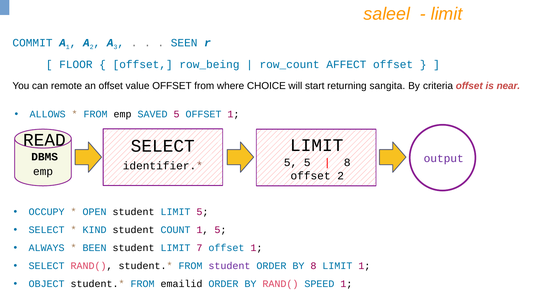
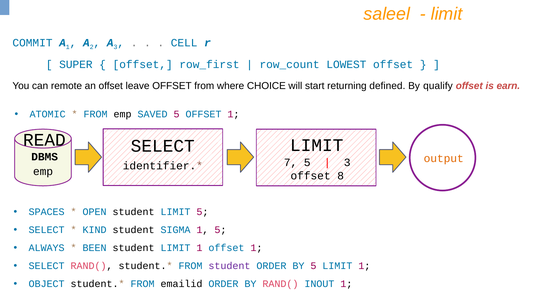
SEEN: SEEN -> CELL (184, 43)
FLOOR: FLOOR -> SUPER (76, 65)
row_being: row_being -> row_first (209, 65)
AFFECT: AFFECT -> LOWEST (346, 65)
value: value -> leave (138, 86)
sangita: sangita -> defined (387, 86)
criteria: criteria -> qualify (438, 86)
near: near -> earn (508, 86)
ALLOWS: ALLOWS -> ATOMIC (48, 114)
output colour: purple -> orange (444, 158)
5: 5 -> 7 (291, 163)
8: 8 -> 3 (347, 163)
offset 2: 2 -> 8 (341, 176)
OCCUPY: OCCUPY -> SPACES (47, 212)
COUNT: COUNT -> SIGMA (176, 230)
student LIMIT 7: 7 -> 1 (199, 248)
BY 8: 8 -> 5 (313, 266)
SPEED: SPEED -> INOUT (319, 284)
